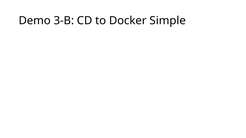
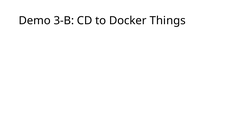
Simple: Simple -> Things (168, 21)
